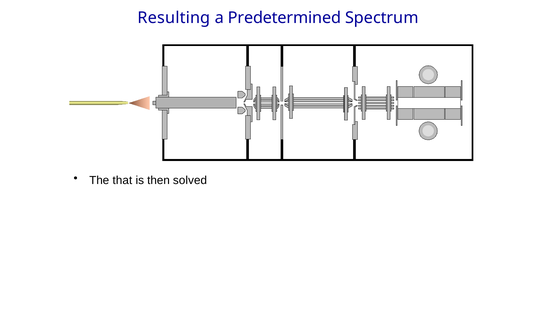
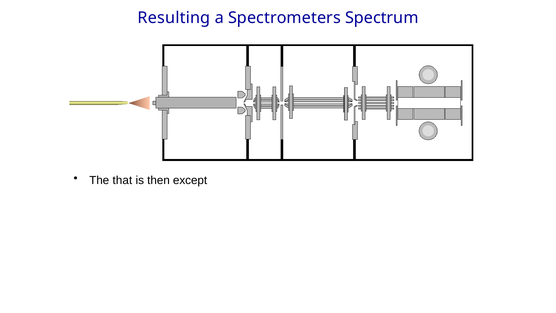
Predetermined: Predetermined -> Spectrometers (284, 18)
solved: solved -> except (190, 180)
